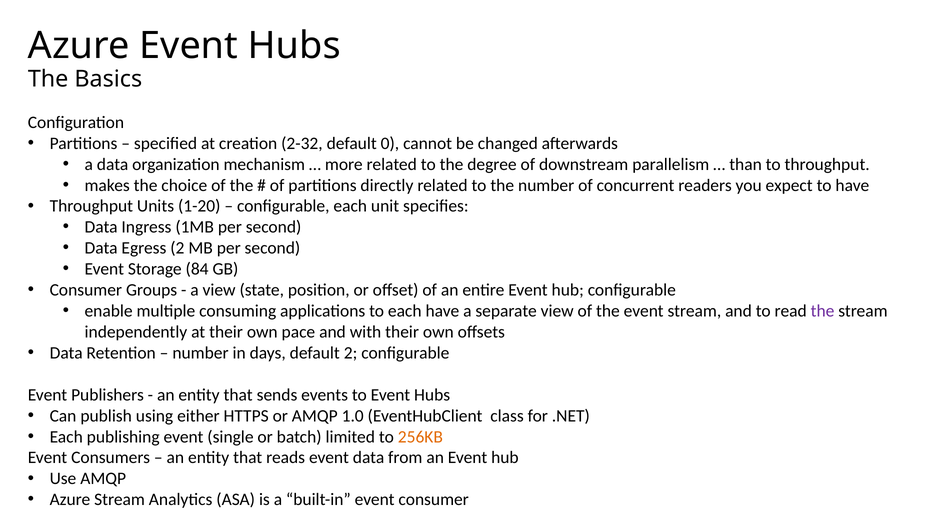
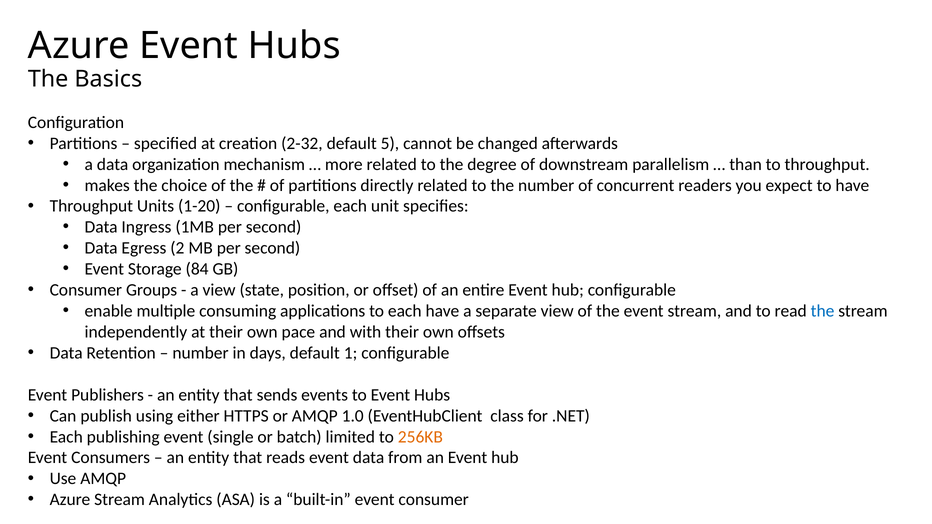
0: 0 -> 5 (390, 143)
the colour: purple -> blue (823, 311)
default 2: 2 -> 1 (351, 353)
